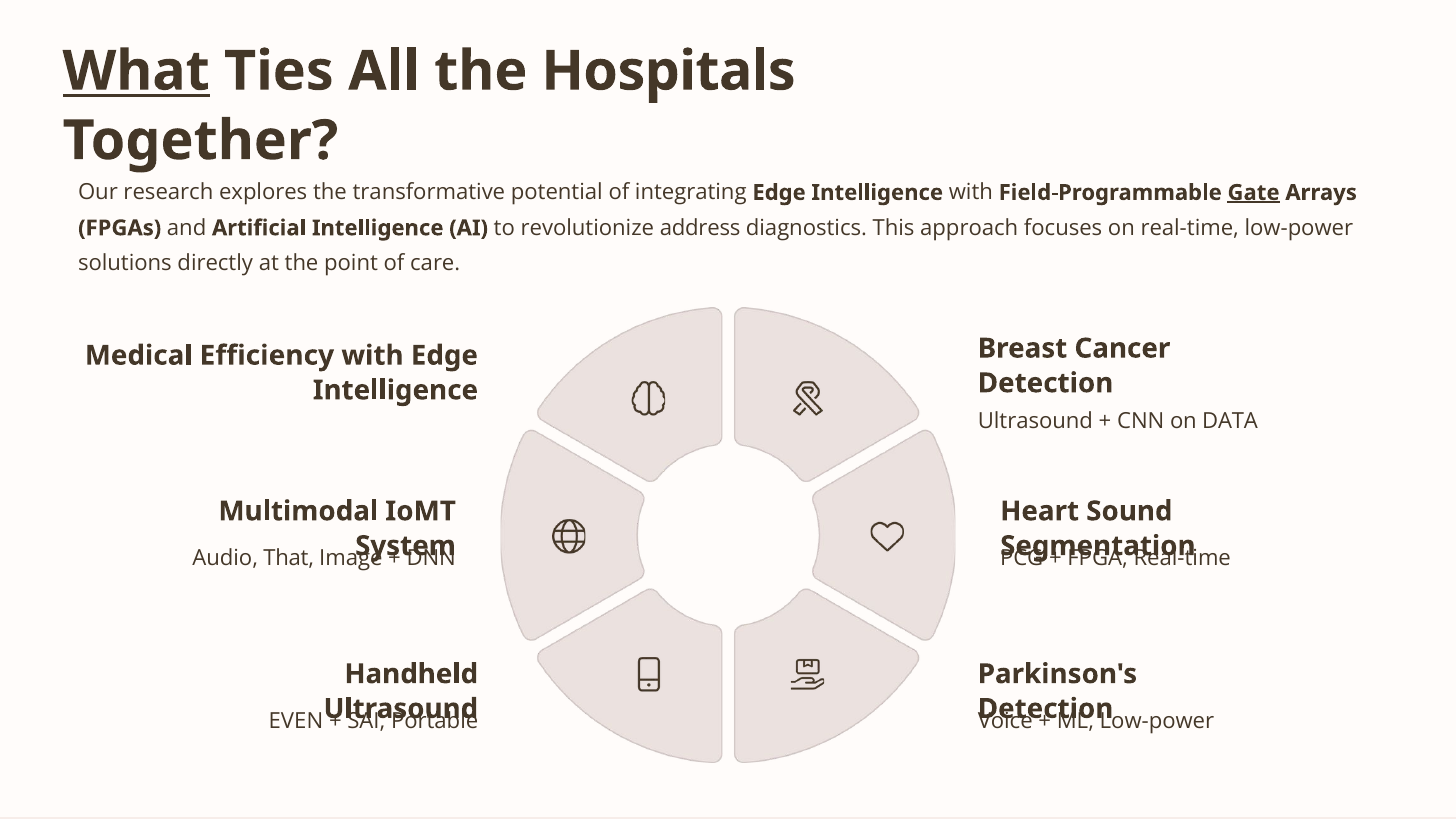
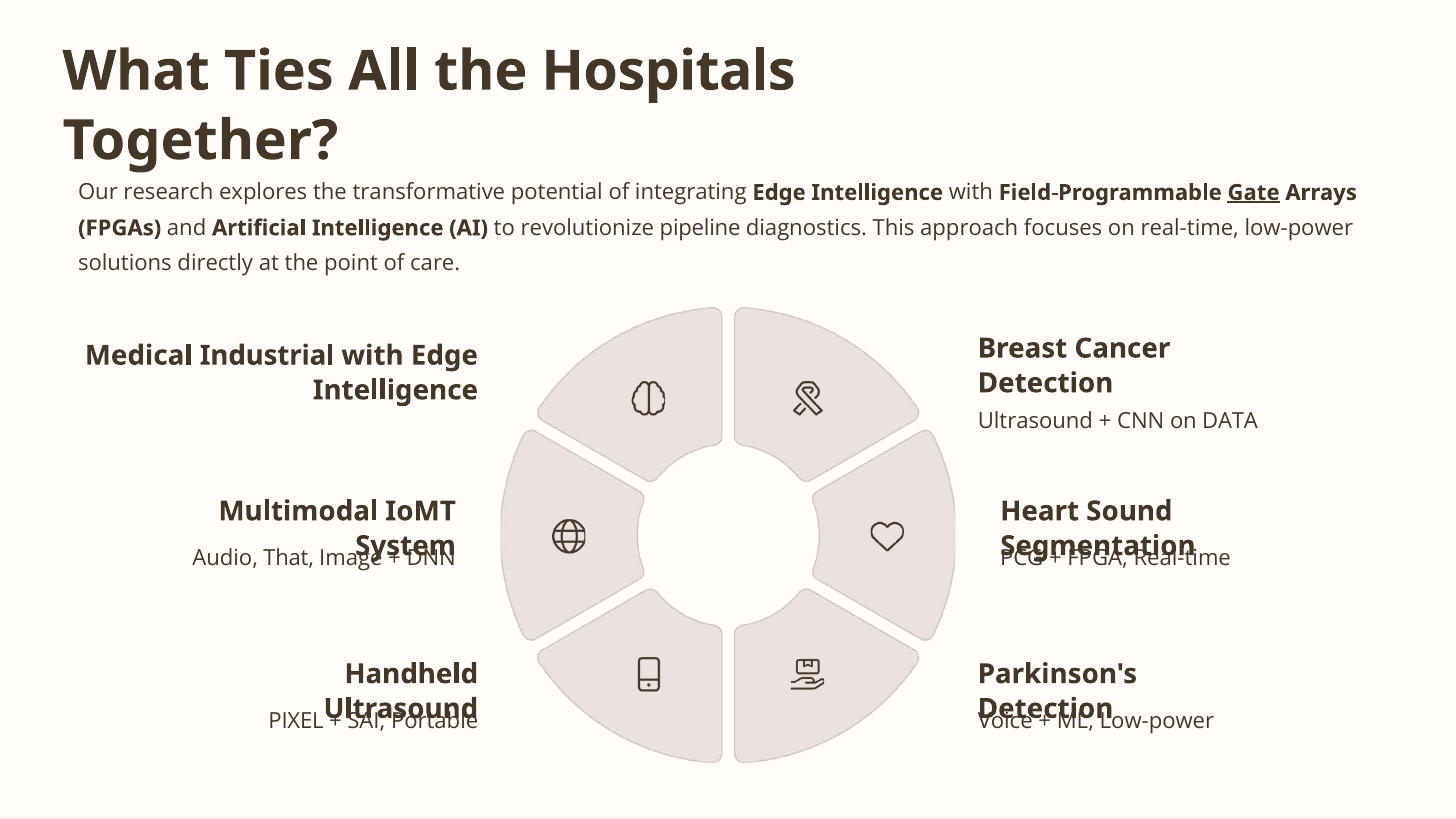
What underline: present -> none (136, 71)
address: address -> pipeline (700, 228)
Efficiency: Efficiency -> Industrial (267, 356)
EVEN: EVEN -> PIXEL (296, 721)
